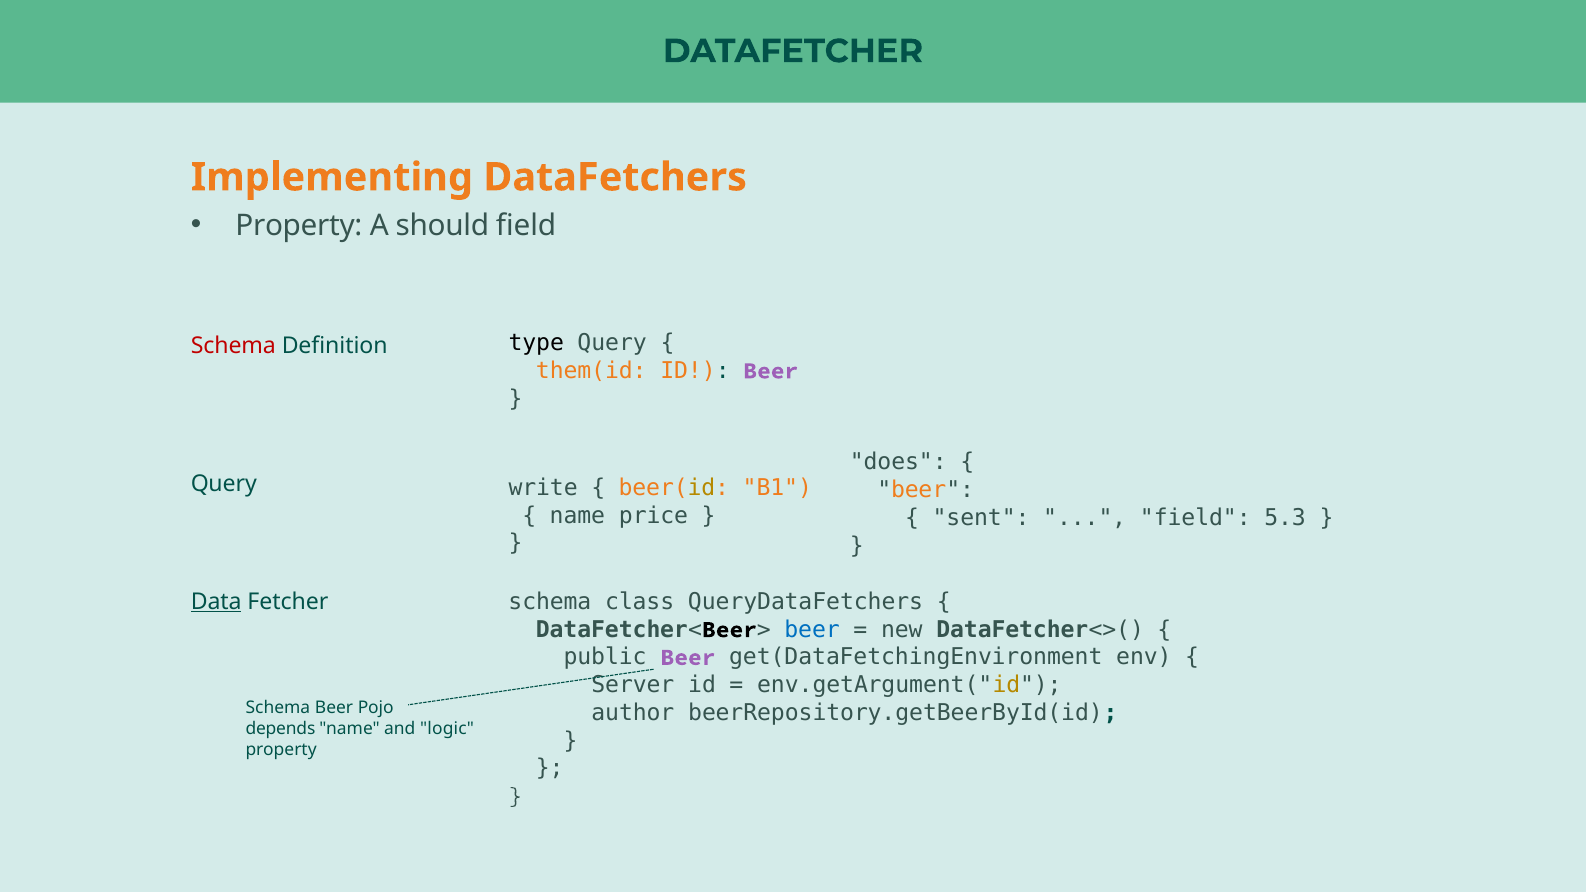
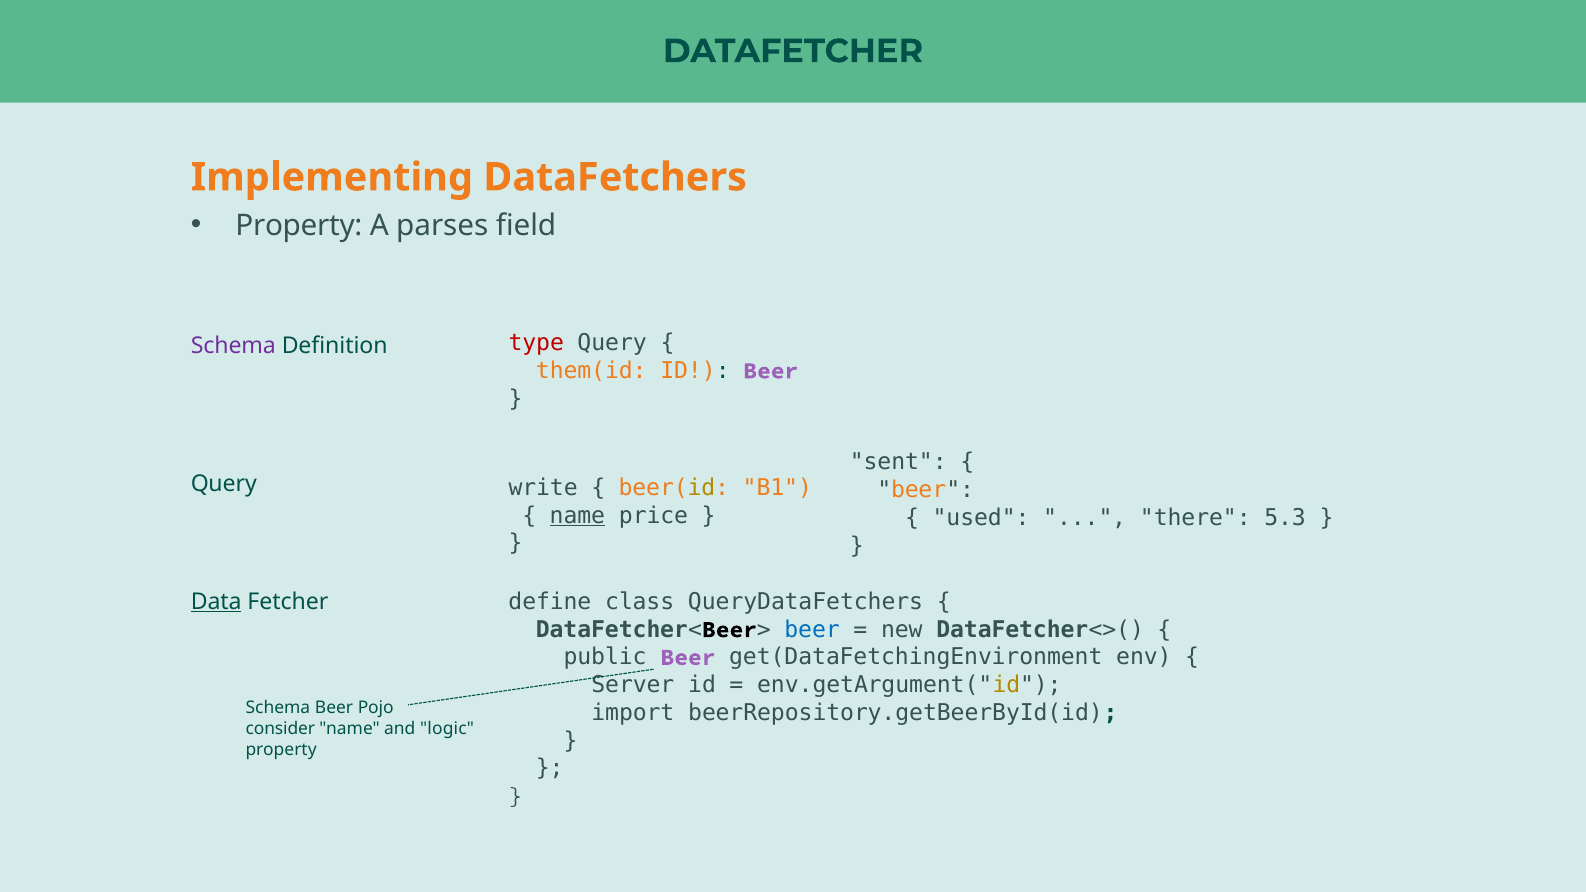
should: should -> parses (442, 225)
type colour: black -> red (536, 343)
Schema colour: red -> purple (233, 346)
does: does -> sent (898, 462)
name underline: none -> present (577, 516)
sent: sent -> used (981, 518)
field: field -> there (1195, 518)
schema: schema -> define (550, 602)
author: author -> import (633, 713)
depends: depends -> consider (280, 729)
